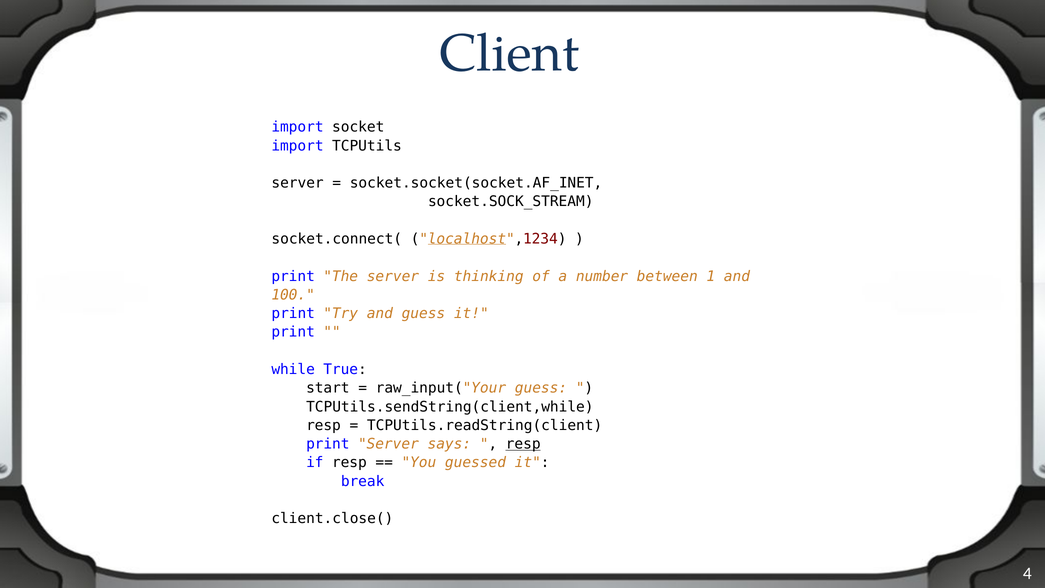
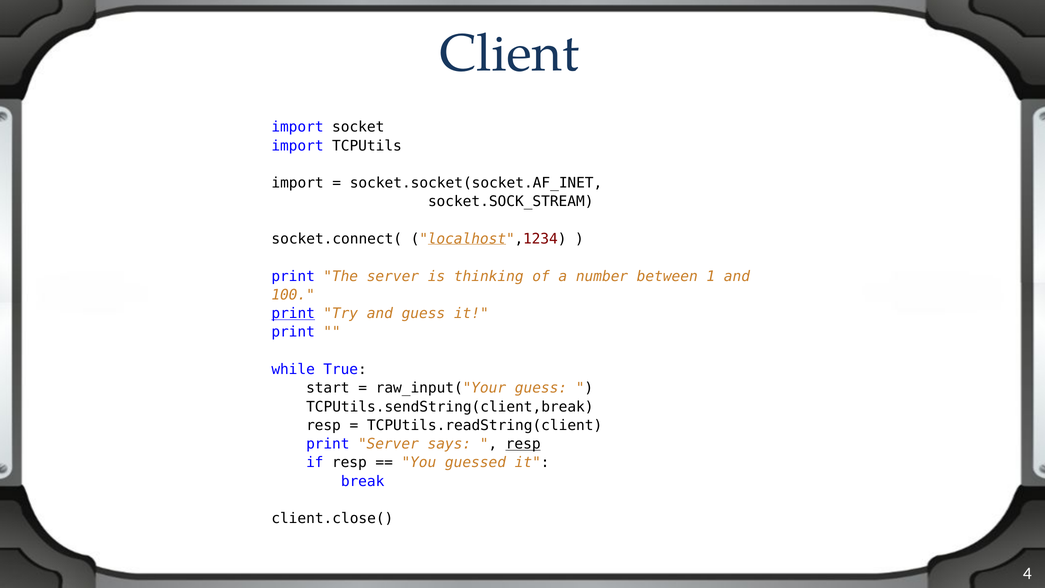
server: server -> import (298, 183)
print underline: none -> present (293, 313)
TCPUtils.sendString(client,while: TCPUtils.sendString(client,while -> TCPUtils.sendString(client,break (450, 407)
